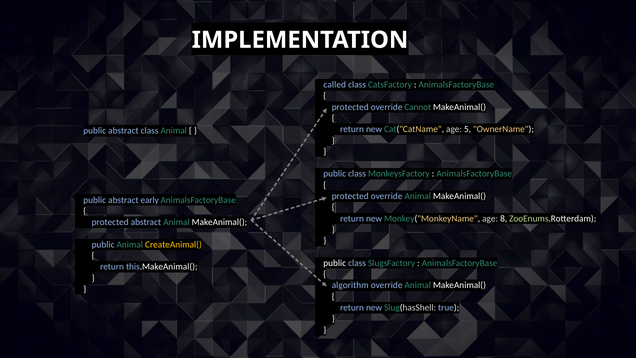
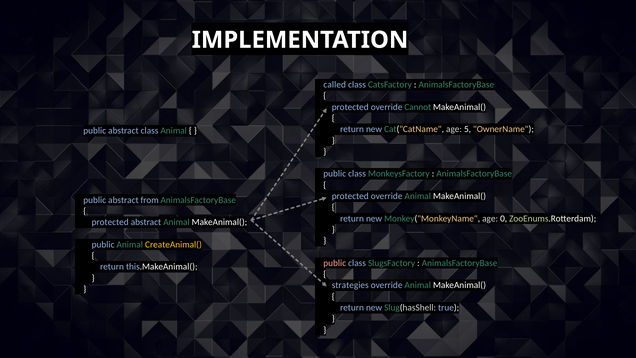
early: early -> from (150, 200)
8: 8 -> 0 (504, 218)
public colour: white -> pink (335, 263)
algorithm: algorithm -> strategies (350, 285)
